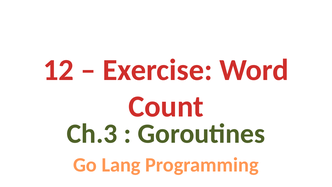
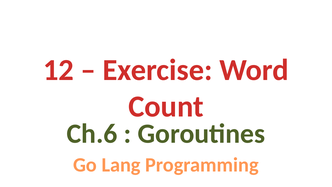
Ch.3: Ch.3 -> Ch.6 (92, 134)
